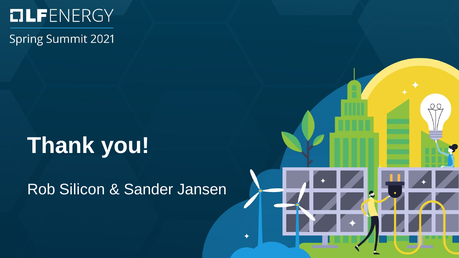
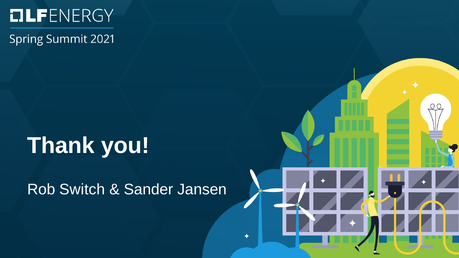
Silicon: Silicon -> Switch (82, 190)
